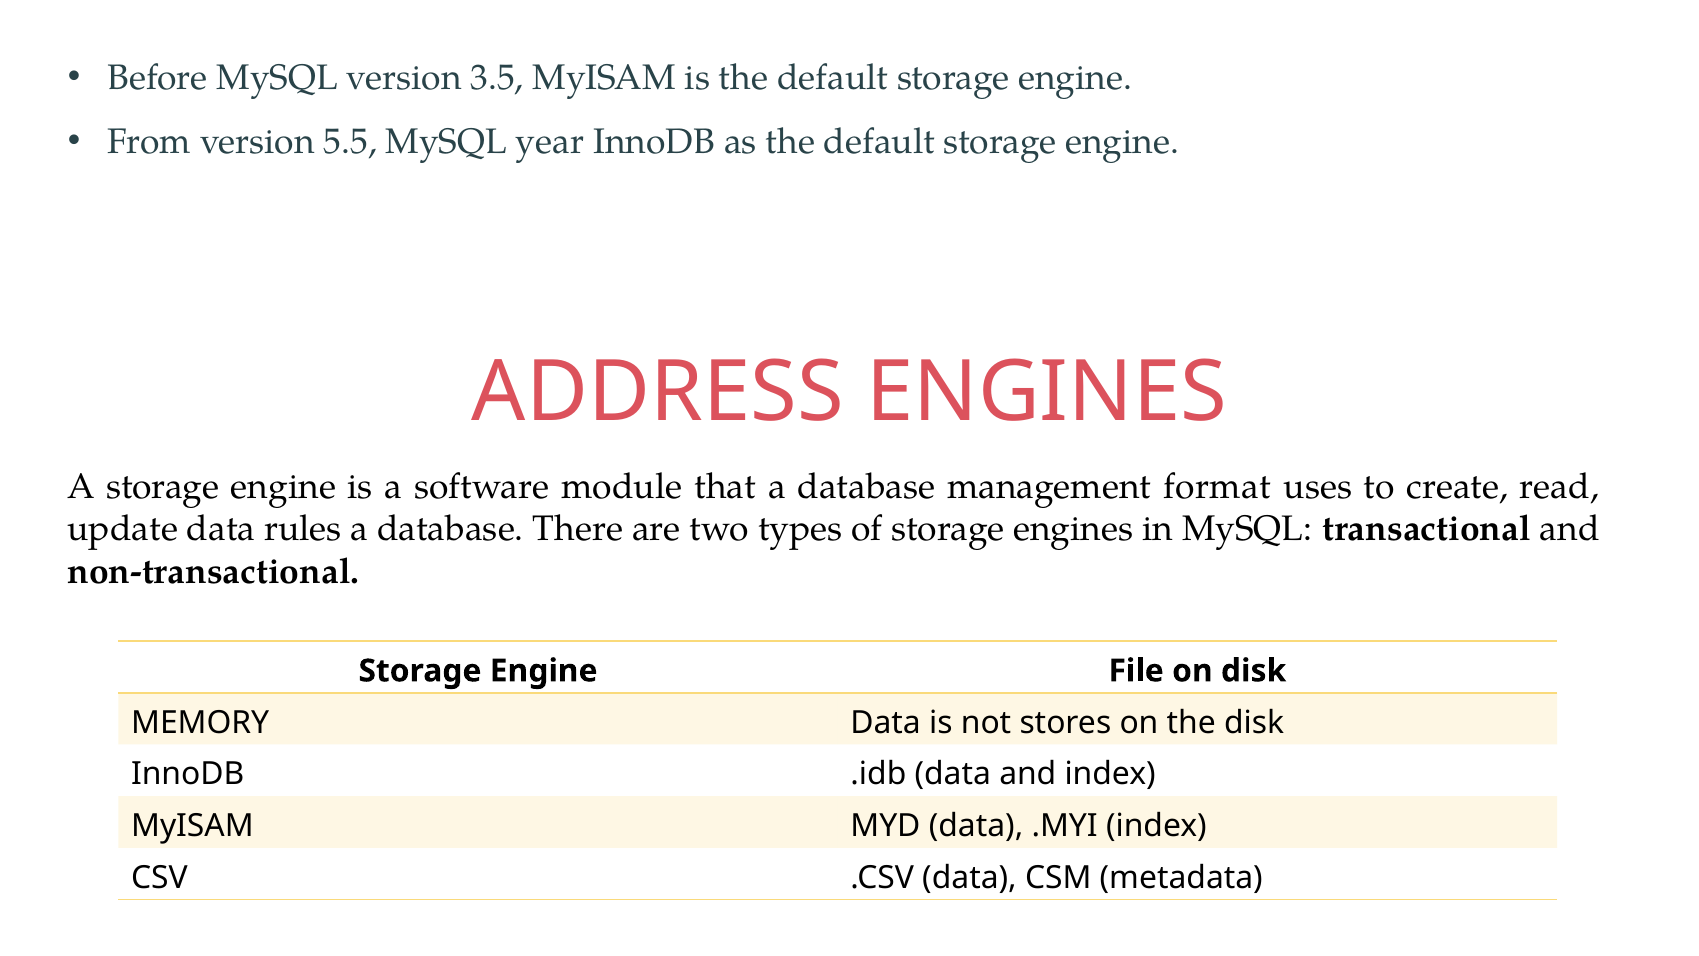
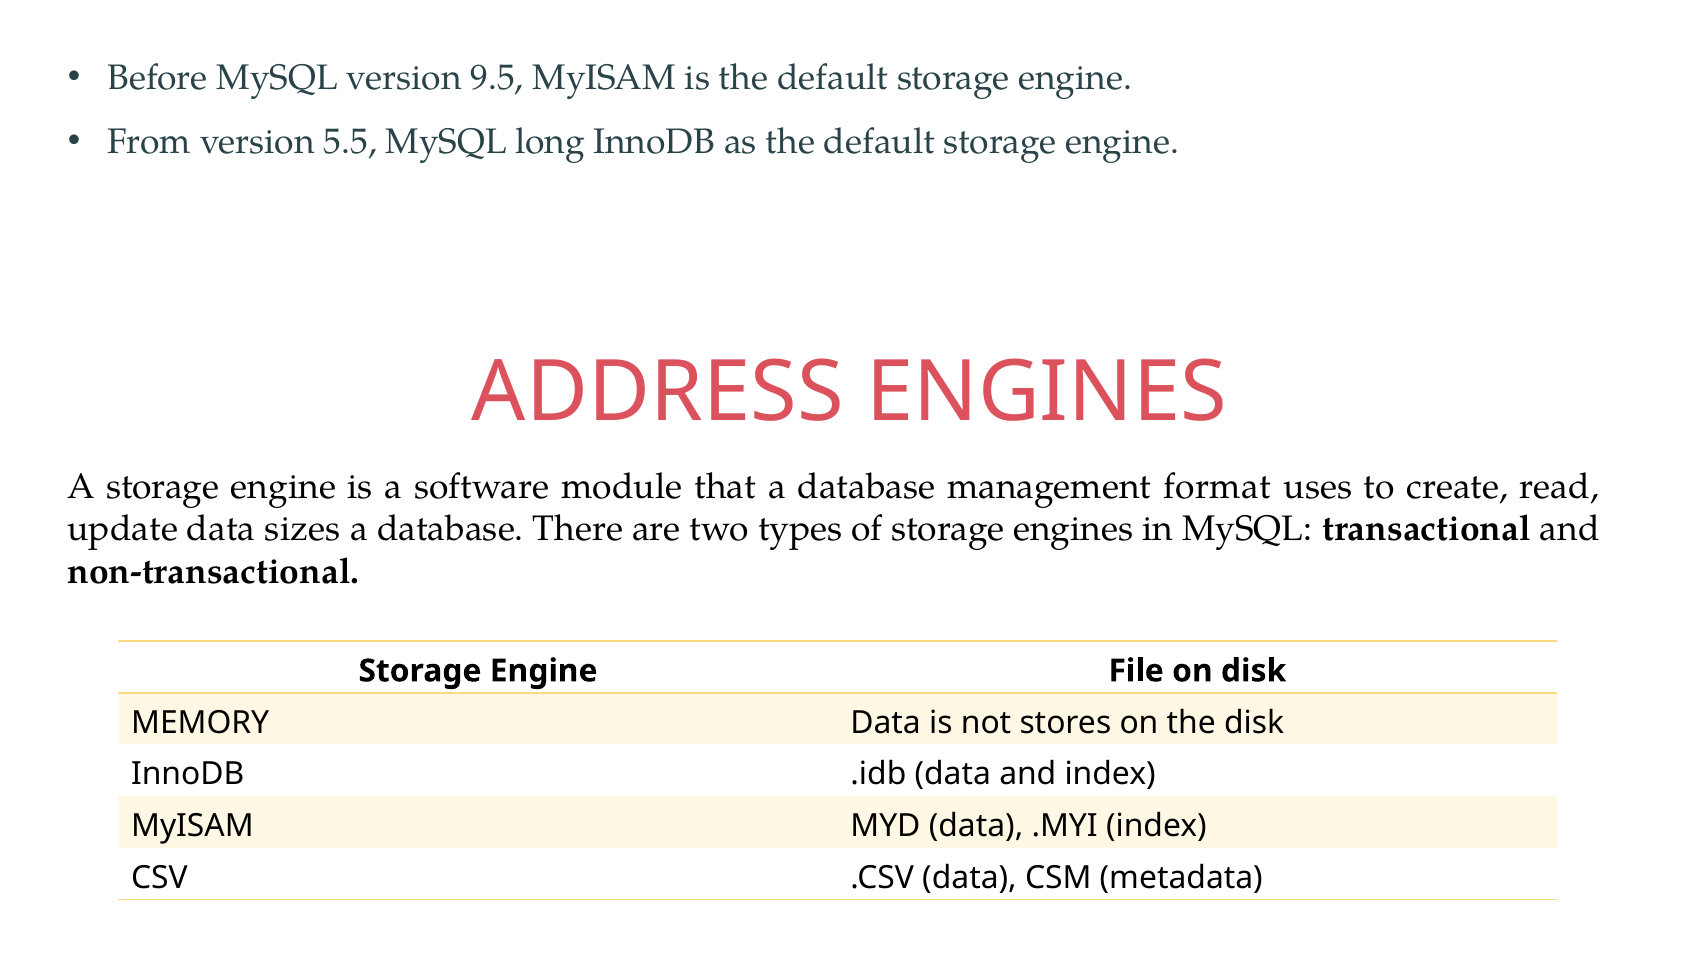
3.5: 3.5 -> 9.5 (497, 78)
year: year -> long (550, 141)
rules: rules -> sizes (303, 529)
